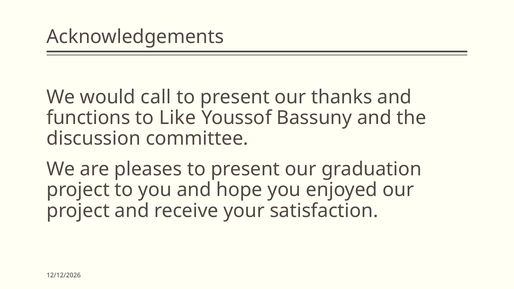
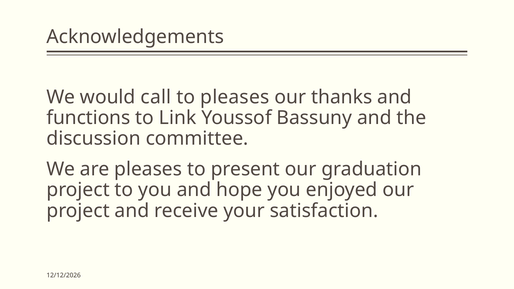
present: present -> pleases (235, 97)
Like: Like -> Link (178, 118)
